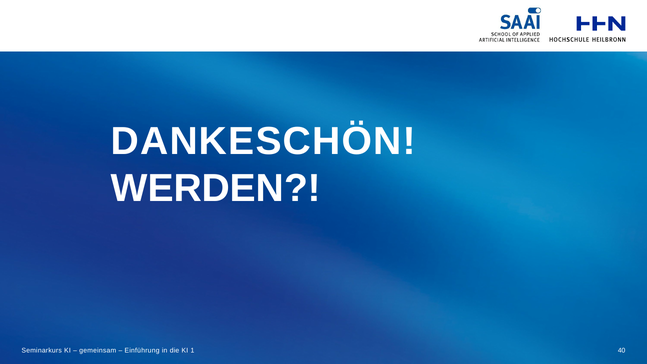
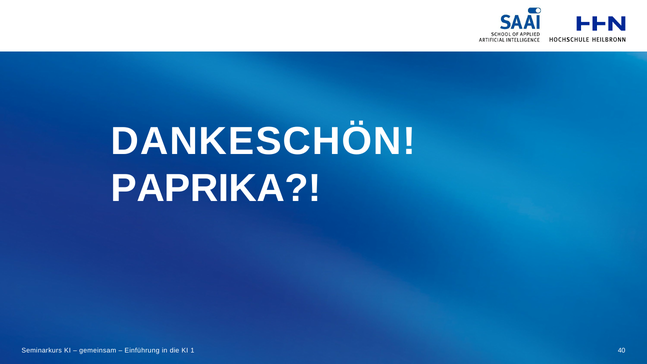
WERDEN: WERDEN -> PAPRIKA (216, 188)
